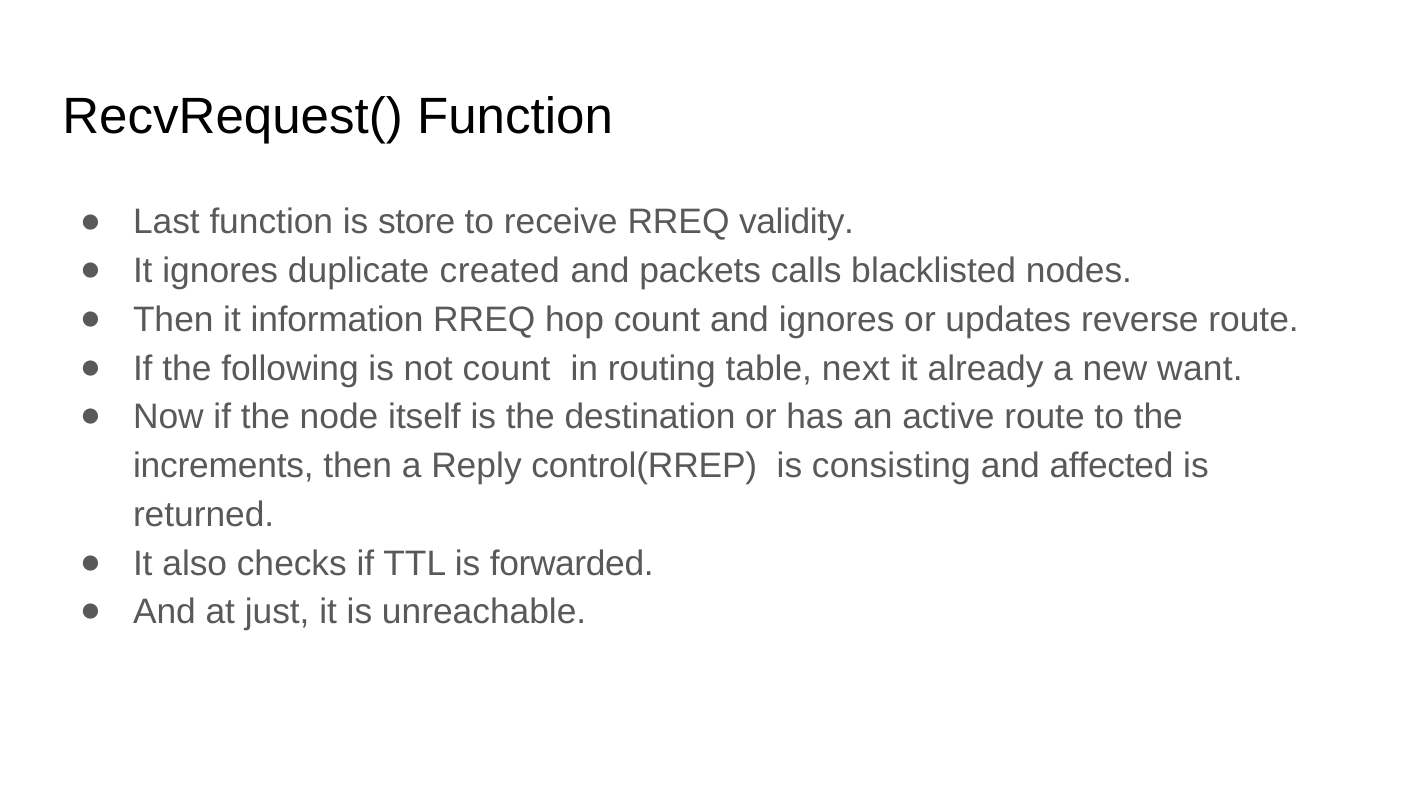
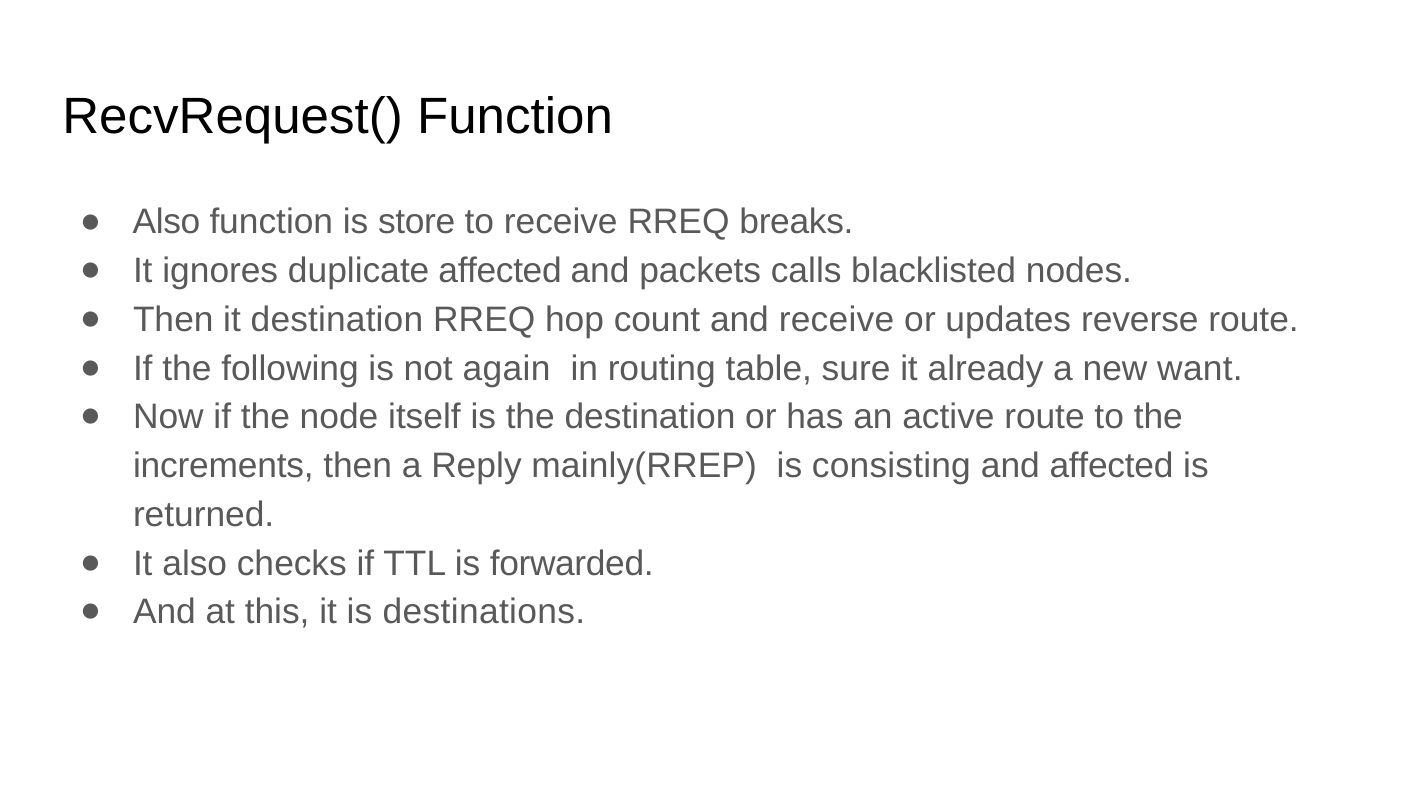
Last: Last -> Also (167, 222)
validity: validity -> breaks (796, 222)
duplicate created: created -> affected (500, 271)
it information: information -> destination (337, 320)
and ignores: ignores -> receive (836, 320)
not count: count -> again (507, 369)
next: next -> sure (856, 369)
control(RREP: control(RREP -> mainly(RREP (644, 466)
just: just -> this (277, 612)
unreachable: unreachable -> destinations (484, 612)
